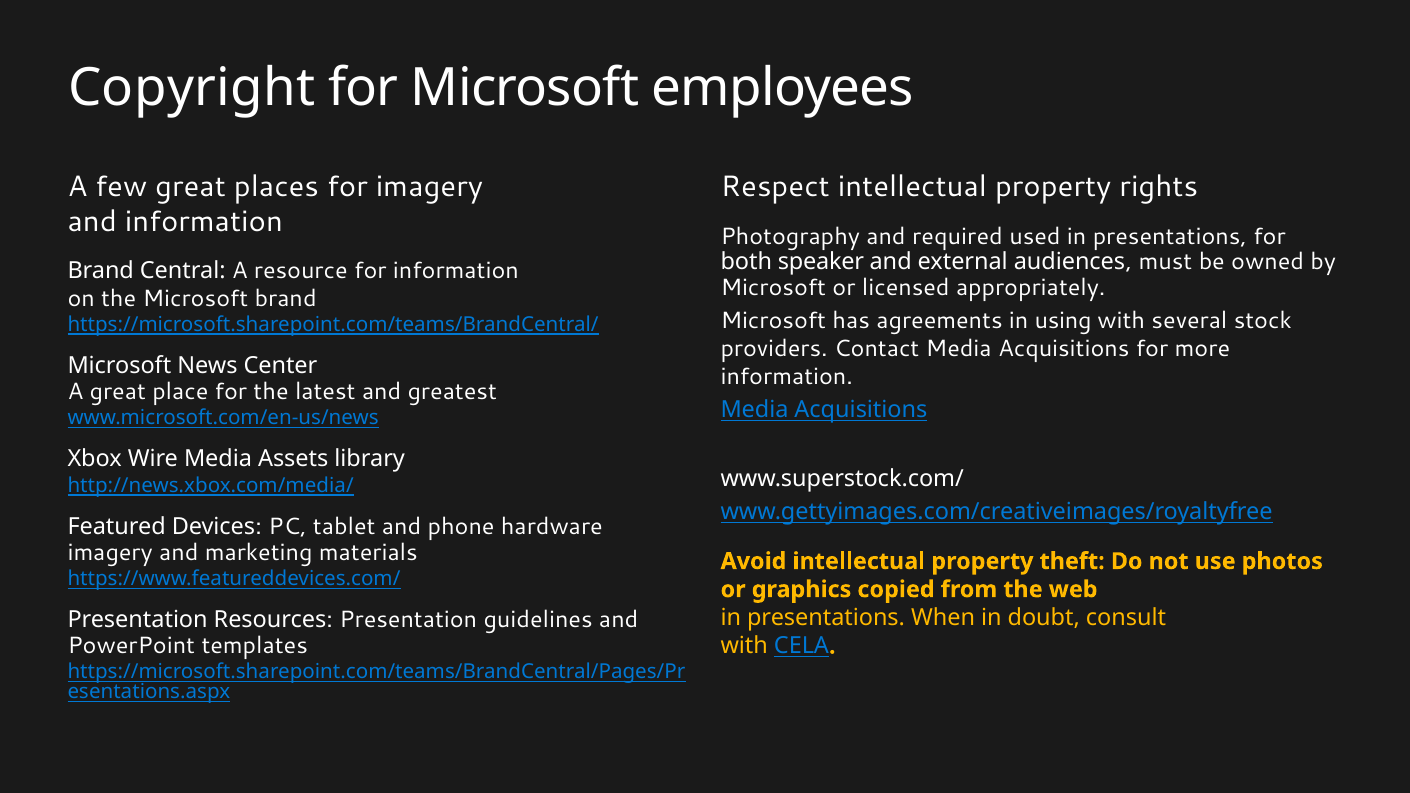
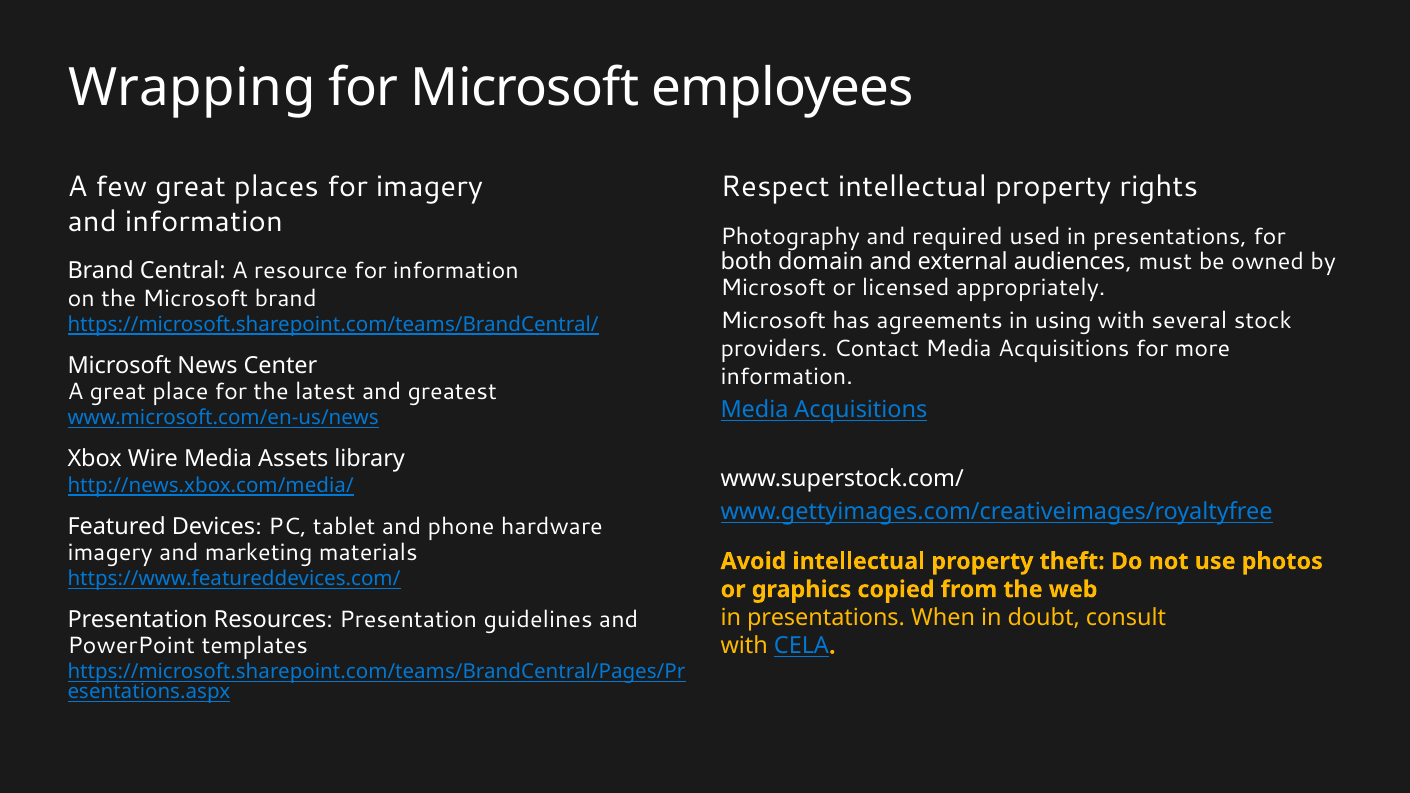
Copyright: Copyright -> Wrapping (192, 88)
speaker: speaker -> domain (821, 262)
